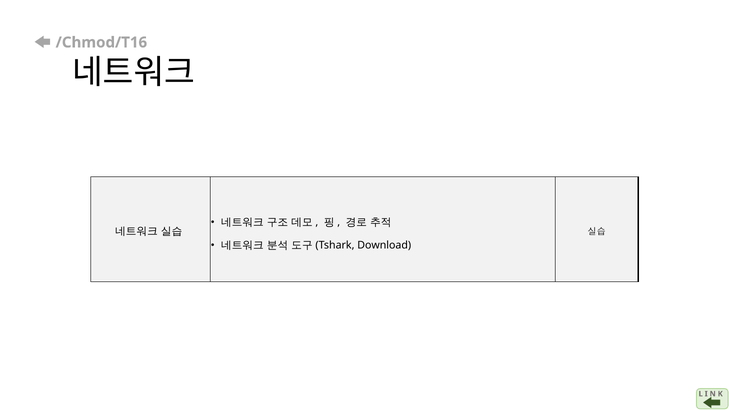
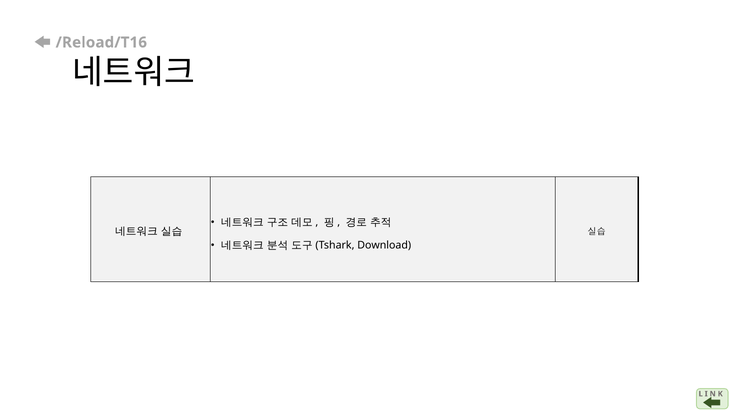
/Chmod/T16: /Chmod/T16 -> /Reload/T16 (101, 42)
